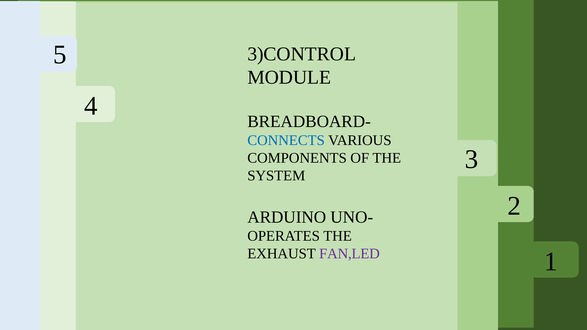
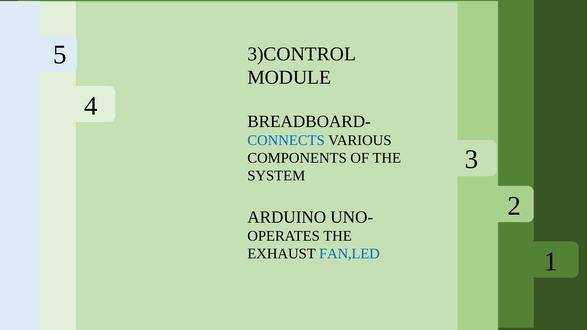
FAN,LED colour: purple -> blue (349, 254)
